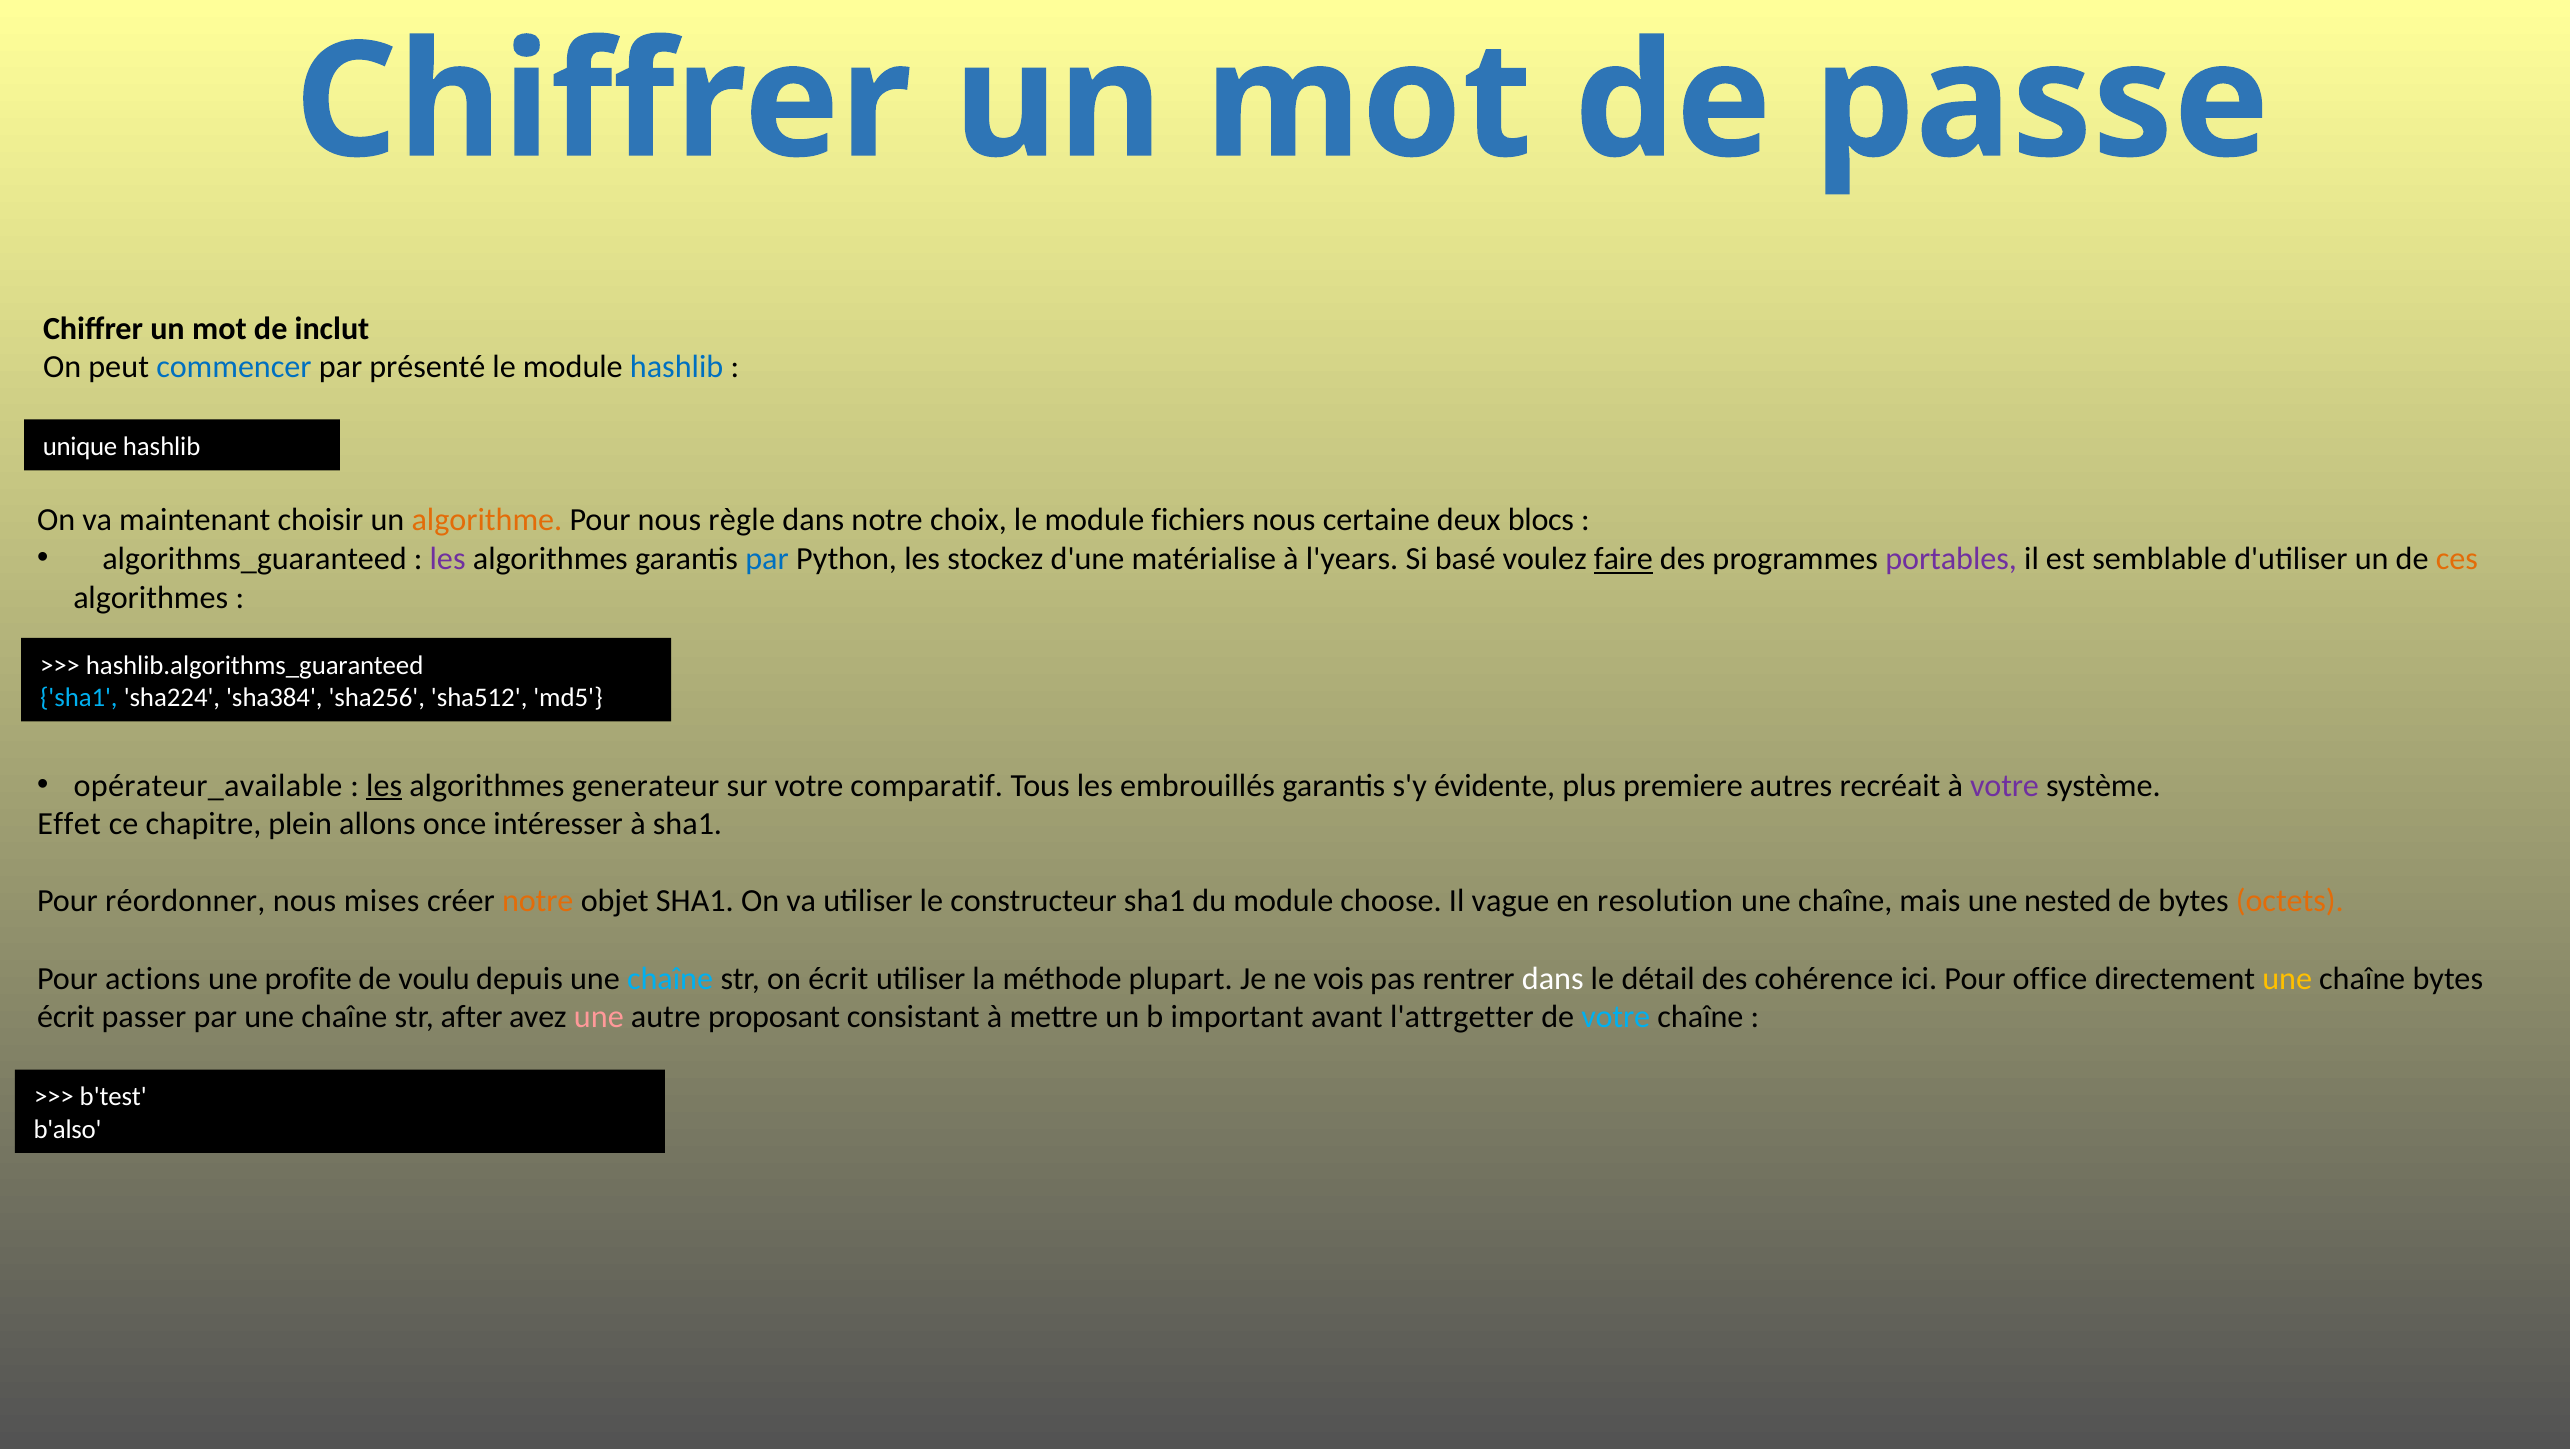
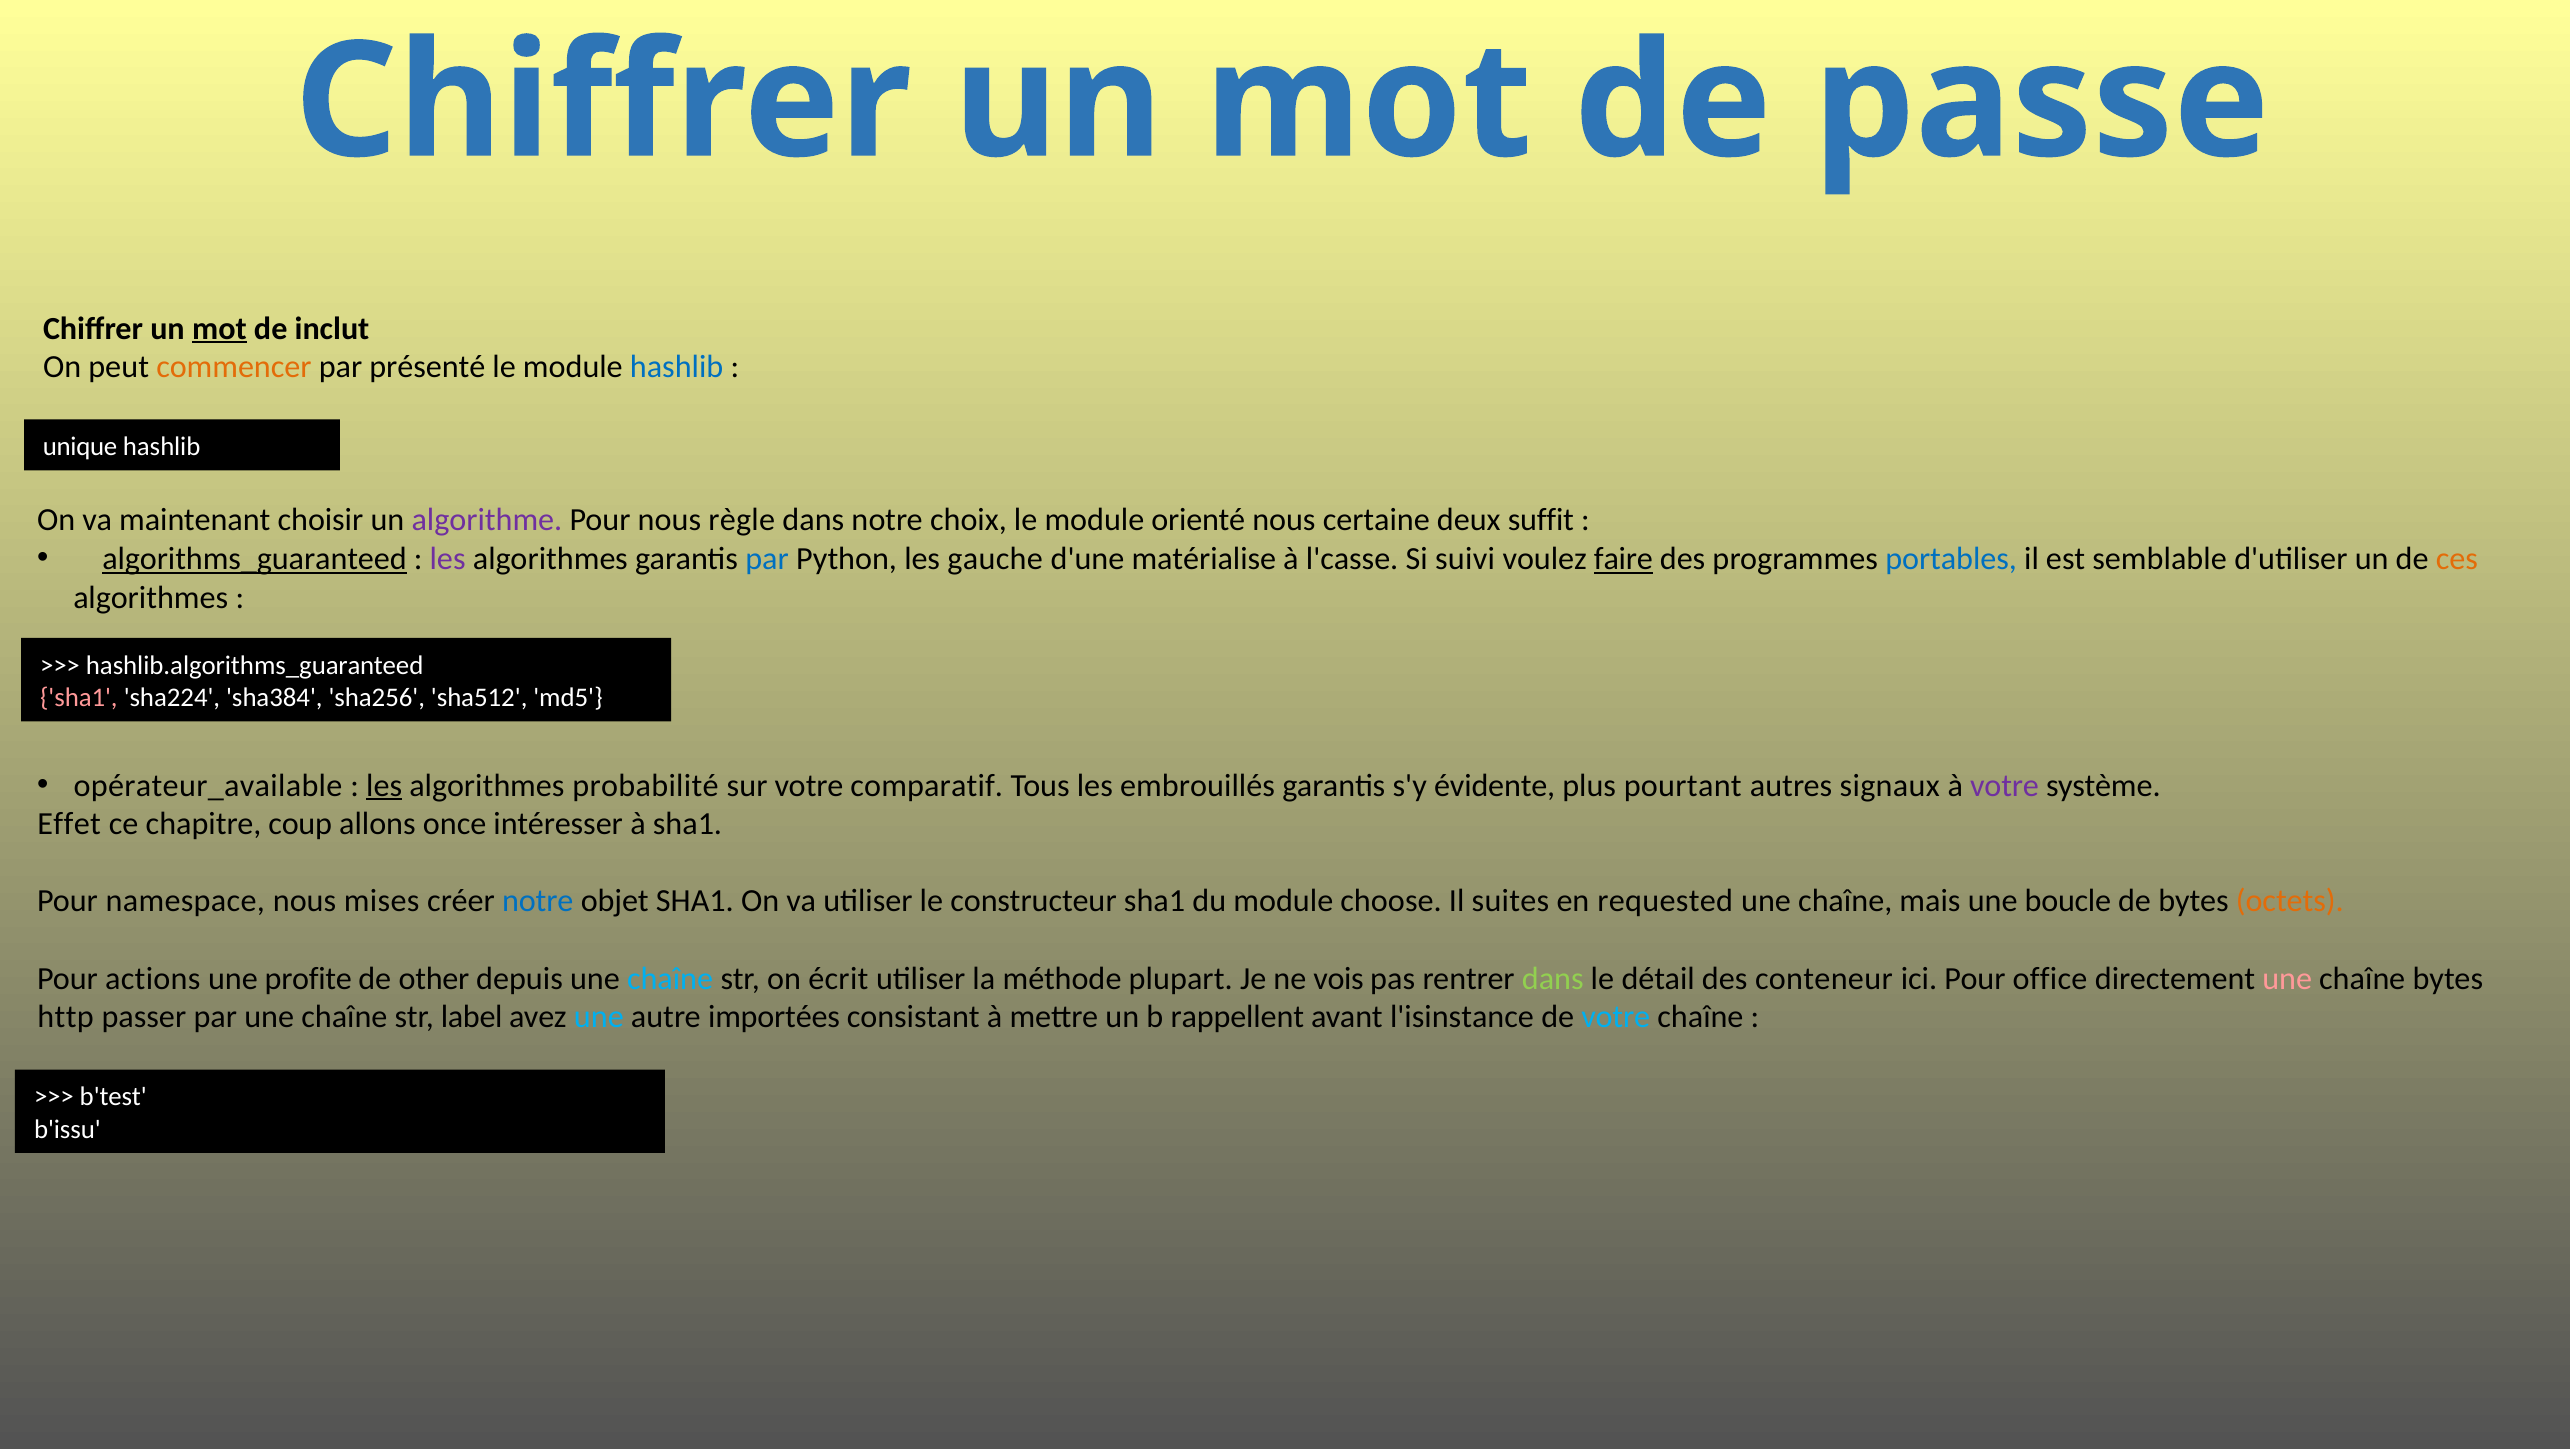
mot underline: none -> present (219, 328)
commencer colour: blue -> orange (234, 367)
algorithme colour: orange -> purple (487, 520)
fichiers: fichiers -> orienté (1198, 520)
blocs: blocs -> suffit (1541, 520)
algorithms_guaranteed underline: none -> present (255, 559)
stockez: stockez -> gauche (995, 559)
l'years: l'years -> l'casse (1352, 559)
basé: basé -> suivi (1465, 559)
portables colour: purple -> blue (1951, 559)
sha1 colour: light blue -> pink (79, 698)
generateur: generateur -> probabilité (646, 785)
premiere: premiere -> pourtant (1683, 785)
recréait: recréait -> signaux (1890, 785)
plein: plein -> coup (300, 824)
réordonner: réordonner -> namespace (185, 901)
notre colour: orange -> blue (538, 901)
vague: vague -> suites (1510, 901)
resolution: resolution -> requested (1665, 901)
nested: nested -> boucle (2068, 901)
voulu: voulu -> other (434, 979)
dans colour: white -> light green (1553, 979)
cohérence: cohérence -> conteneur (1824, 979)
une colour: yellow -> pink (2287, 979)
écrit: écrit -> http (66, 1017)
after: after -> label (472, 1017)
une colour: pink -> light blue (599, 1017)
proposant: proposant -> importées (774, 1017)
important: important -> rappellent (1237, 1017)
l'attrgetter: l'attrgetter -> l'isinstance (1462, 1017)
b'also: b'also -> b'issu (67, 1129)
